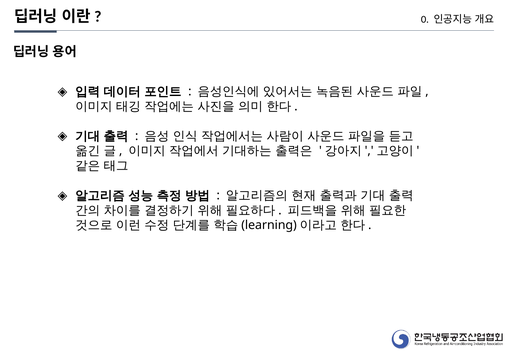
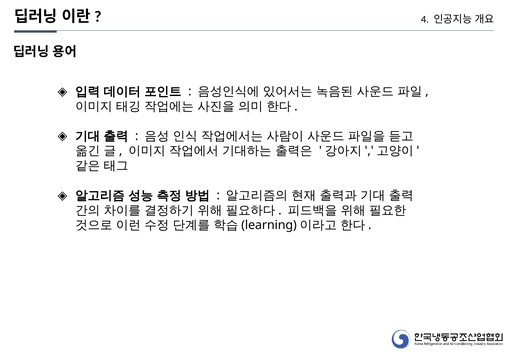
0: 0 -> 4 (425, 19)
